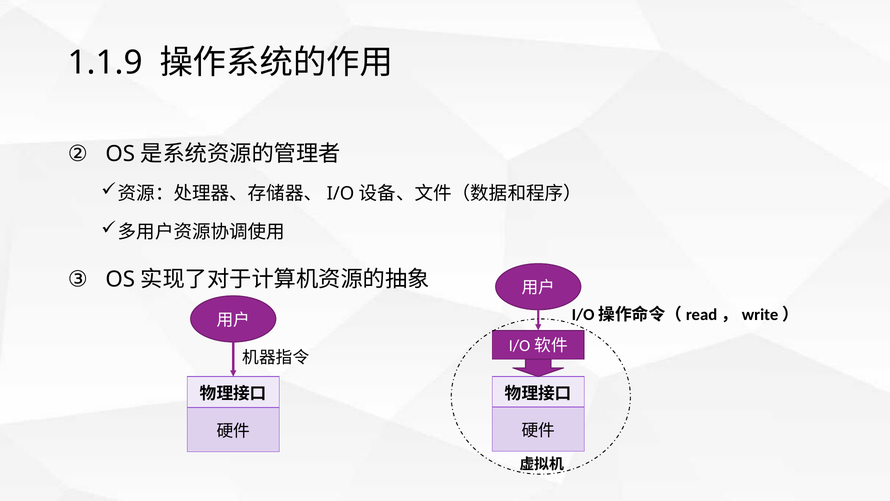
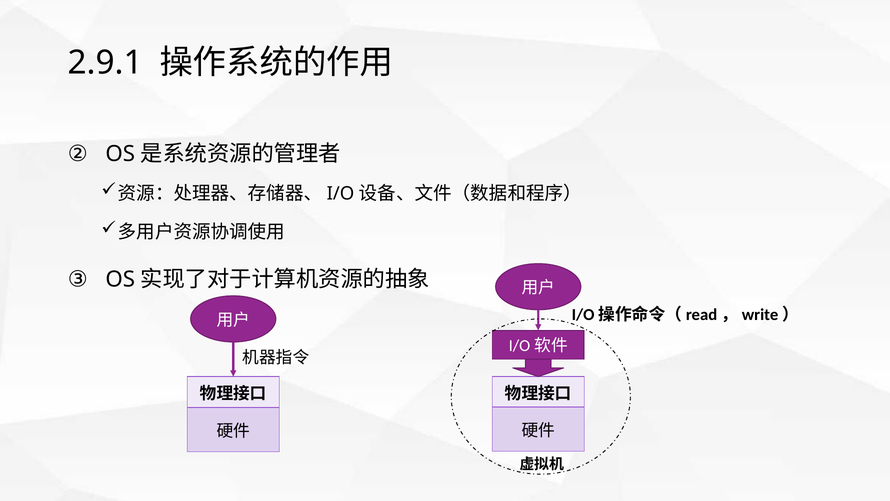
1.1.9: 1.1.9 -> 2.9.1 (105, 63)
